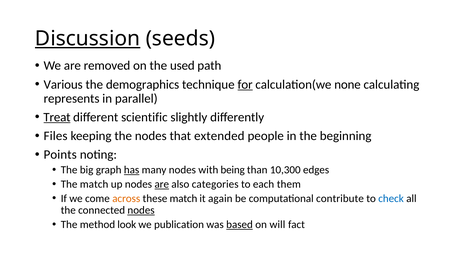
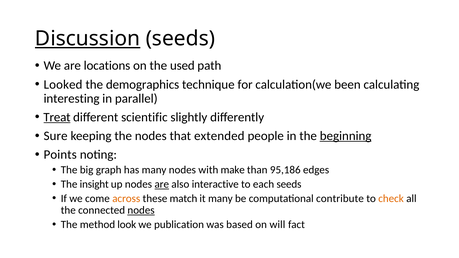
removed: removed -> locations (107, 66)
Various: Various -> Looked (63, 85)
for underline: present -> none (245, 85)
none: none -> been (347, 85)
represents: represents -> interesting (72, 98)
Files: Files -> Sure (56, 136)
beginning underline: none -> present (346, 136)
has underline: present -> none (132, 170)
being: being -> make (233, 170)
10,300: 10,300 -> 95,186 (285, 170)
The match: match -> insight (94, 184)
categories: categories -> interactive (215, 184)
each them: them -> seeds (289, 184)
it again: again -> many (220, 199)
check colour: blue -> orange (391, 199)
based underline: present -> none (240, 225)
